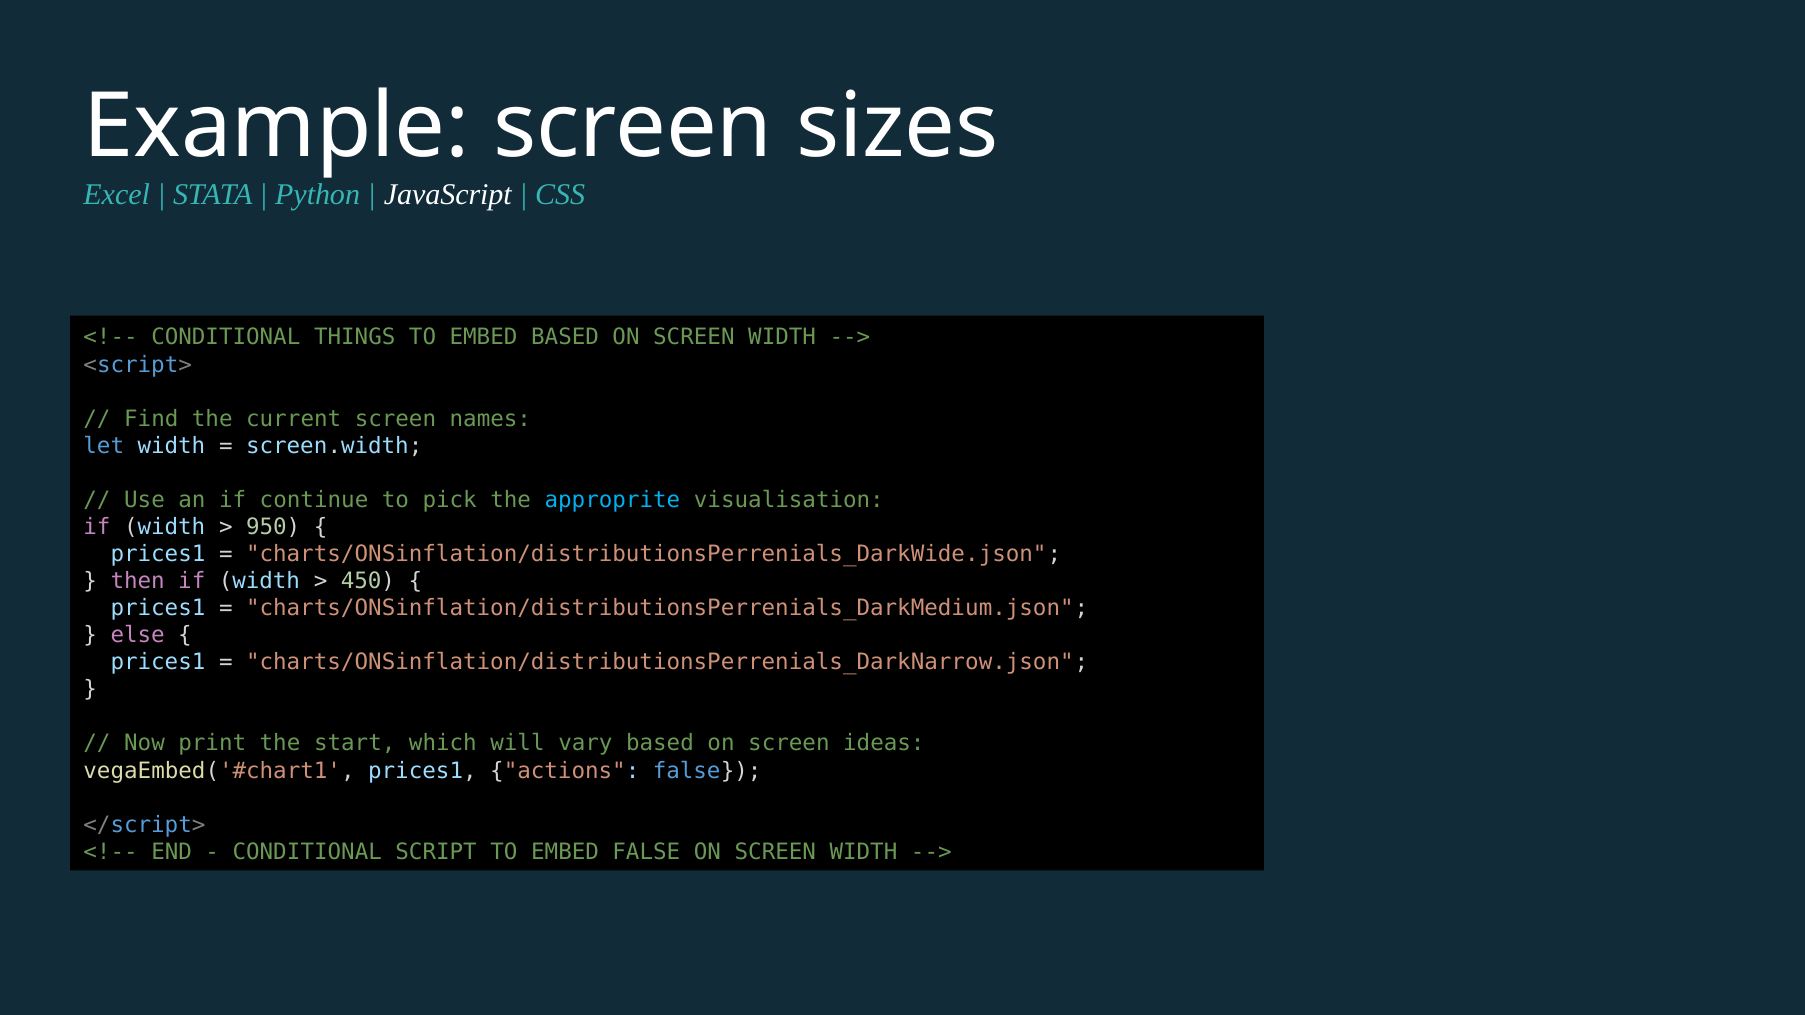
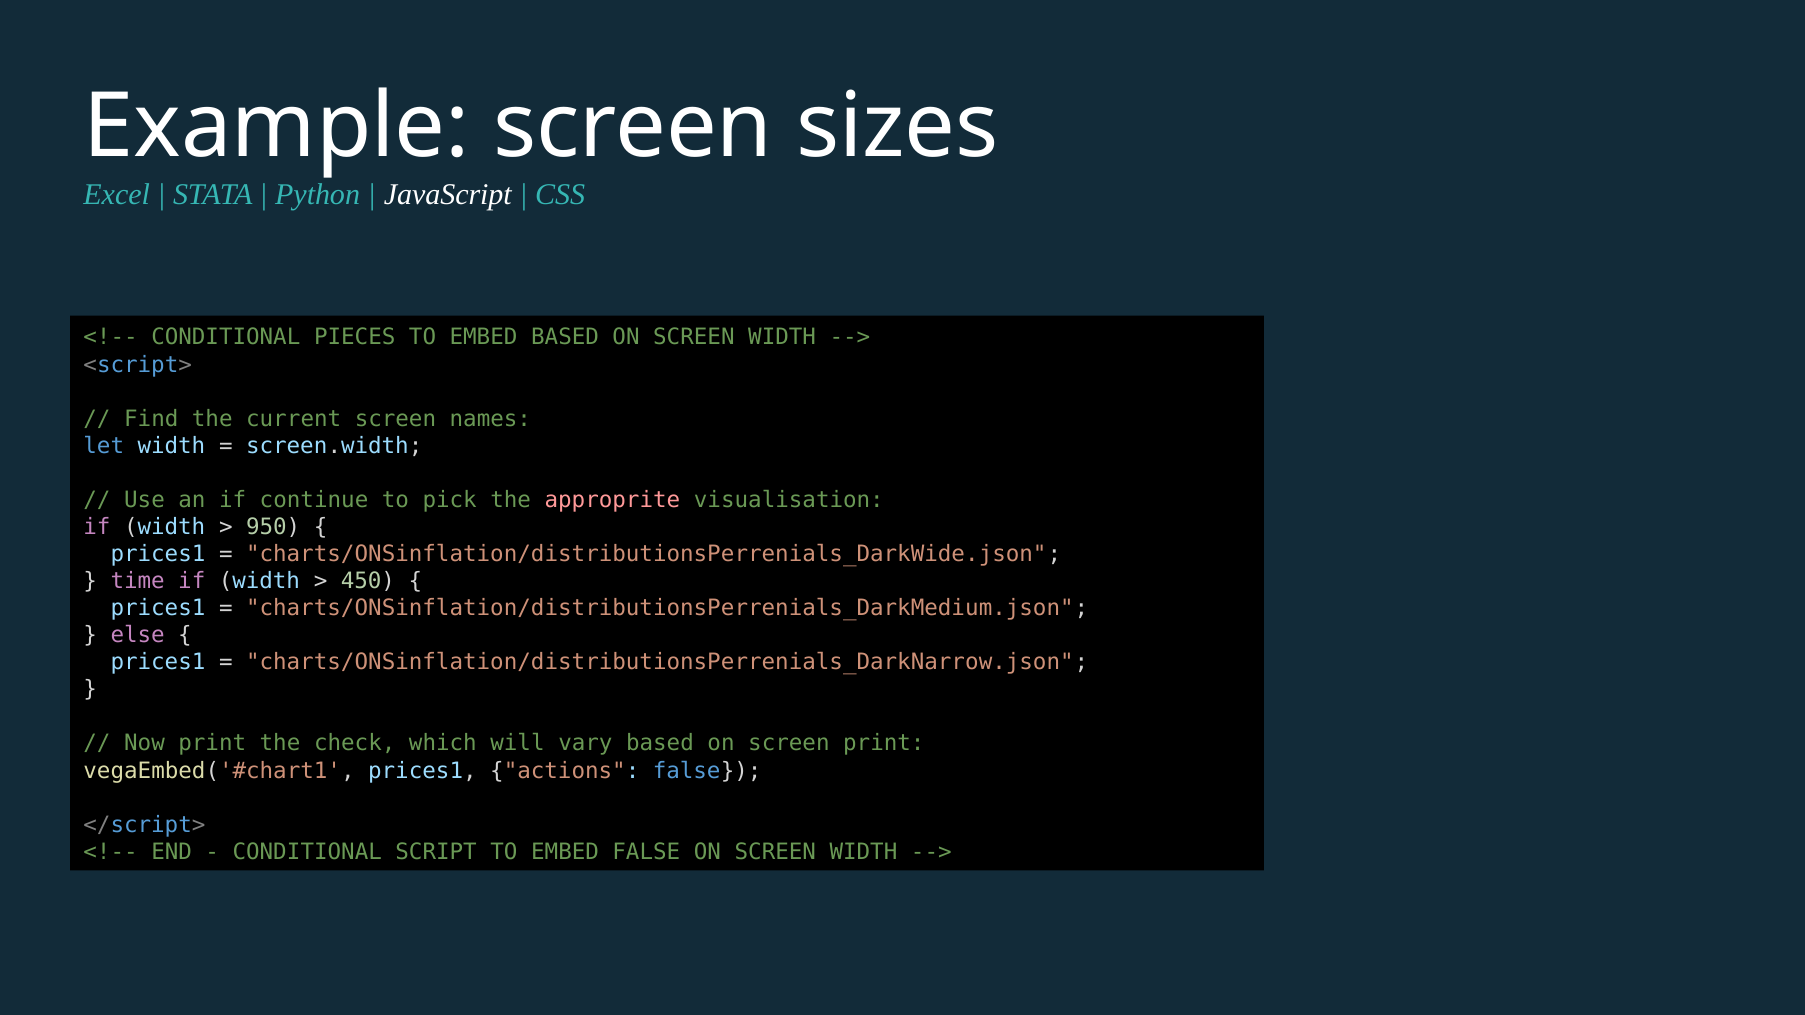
THINGS: THINGS -> PIECES (355, 338)
approprite colour: light blue -> pink (612, 500)
then: then -> time (138, 581)
start: start -> check (355, 744)
screen ideas: ideas -> print (884, 744)
